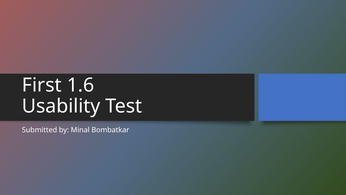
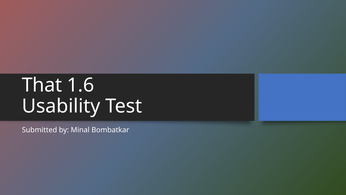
First: First -> That (42, 85)
